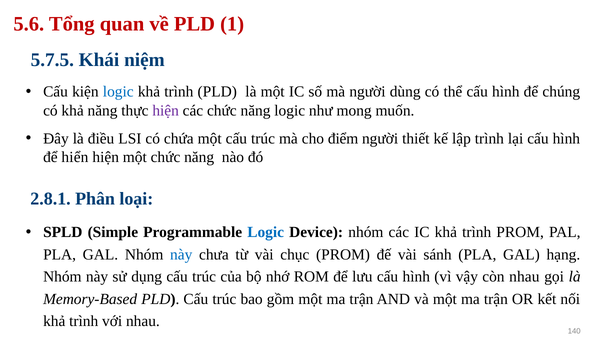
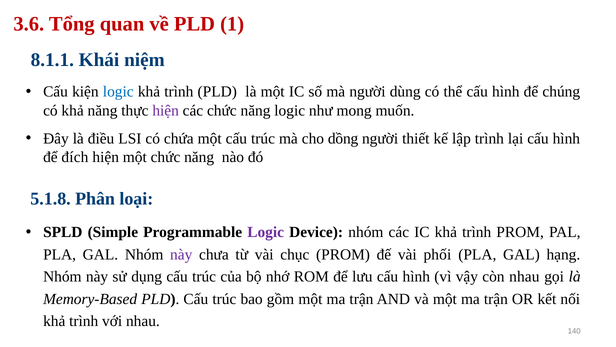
5.6: 5.6 -> 3.6 (29, 24)
5.7.5: 5.7.5 -> 8.1.1 (52, 60)
điểm: điểm -> dồng (343, 138)
hiển: hiển -> đích (75, 157)
2.8.1: 2.8.1 -> 5.1.8 (51, 198)
Logic colour: blue -> purple (266, 232)
này colour: blue -> purple (181, 254)
sánh: sánh -> phối (437, 254)
